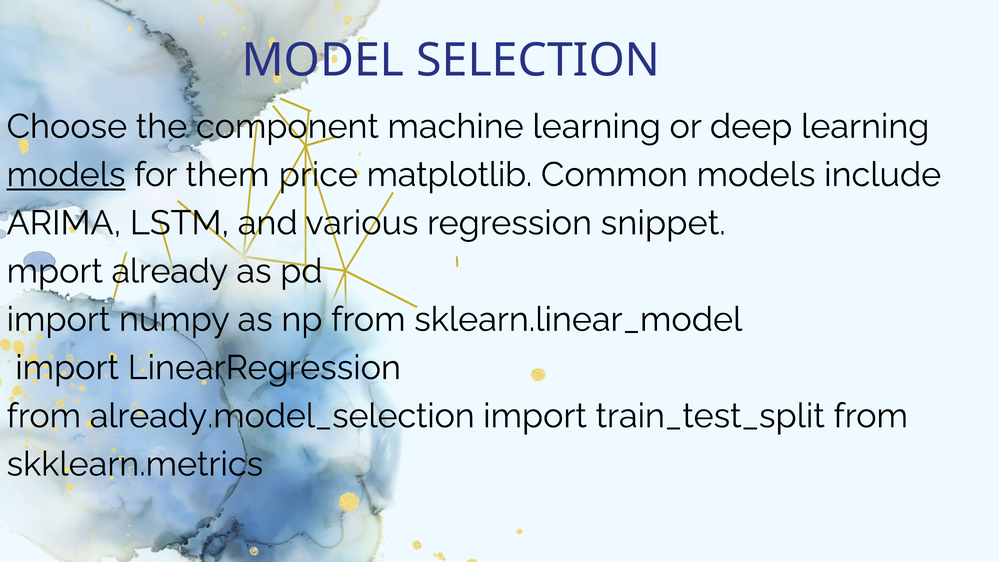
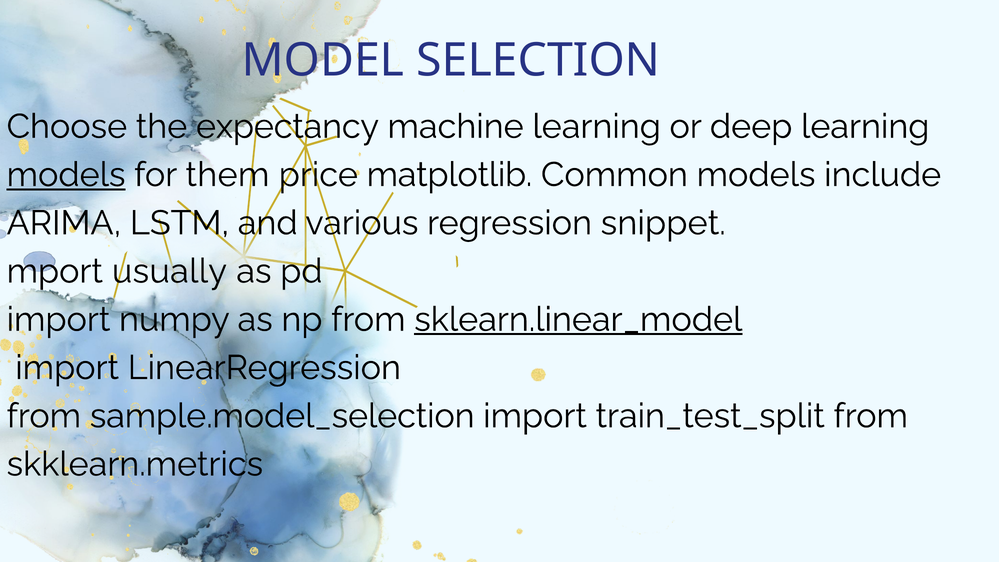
component: component -> expectancy (287, 127)
already: already -> usually (169, 271)
sklearn.linear_model underline: none -> present (578, 319)
already.model_selection: already.model_selection -> sample.model_selection (282, 416)
